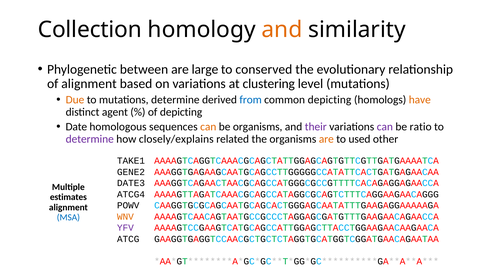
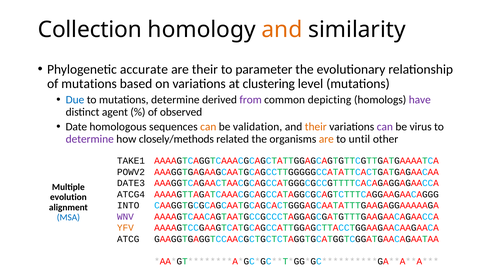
between: between -> accurate (144, 69)
are large: large -> their (205, 69)
conserved: conserved -> parameter (264, 69)
of alignment: alignment -> mutations (89, 84)
Due colour: orange -> blue (75, 100)
from colour: blue -> purple (251, 100)
have colour: orange -> purple (420, 100)
of depicting: depicting -> observed (181, 112)
be organisms: organisms -> validation (258, 127)
their colour: purple -> orange (316, 127)
ratio: ratio -> virus (421, 127)
closely/explains: closely/explains -> closely/methods (176, 139)
used: used -> until (359, 139)
GENE2: GENE2 -> POWV2 (131, 172)
estimates: estimates -> evolution (68, 197)
POWV: POWV -> INTO (128, 206)
WNV colour: orange -> purple (125, 217)
YFV colour: purple -> orange (125, 228)
